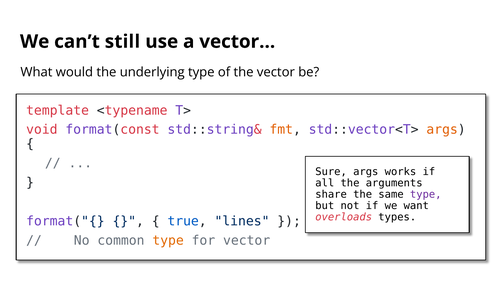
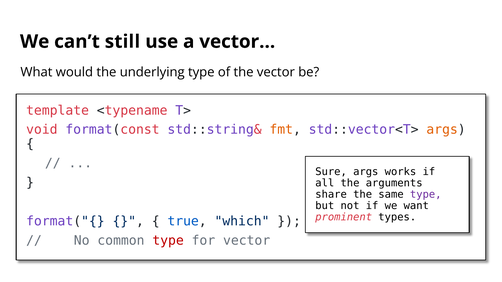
overloads: overloads -> prominent (344, 217)
lines: lines -> which (242, 221)
type colour: orange -> red (168, 241)
